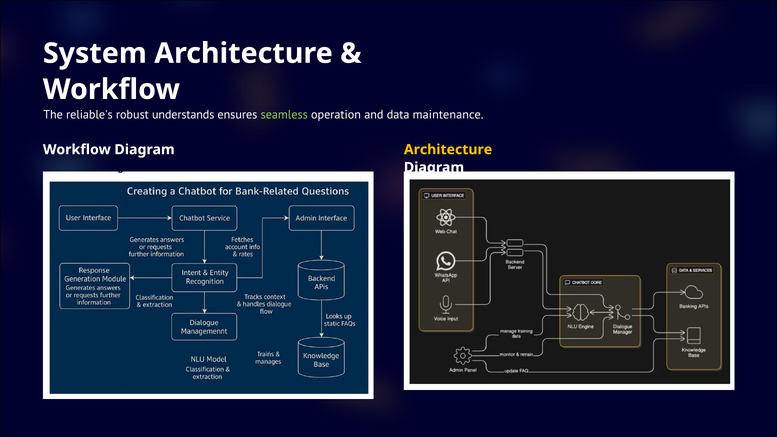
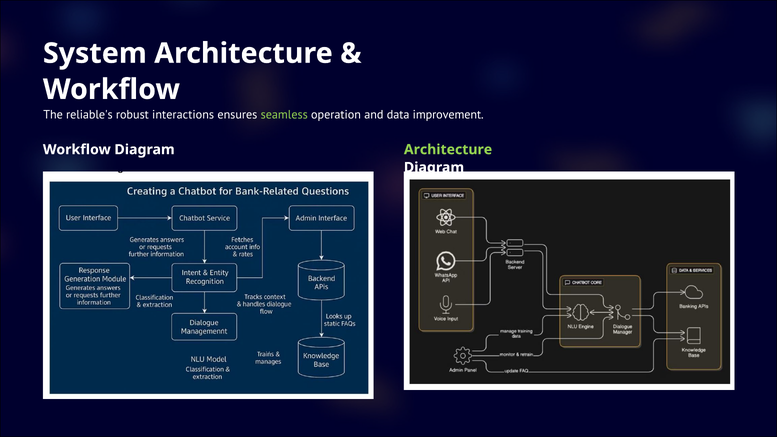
understands: understands -> interactions (183, 115)
maintenance: maintenance -> improvement (448, 115)
Architecture colour: yellow -> light green (448, 150)
